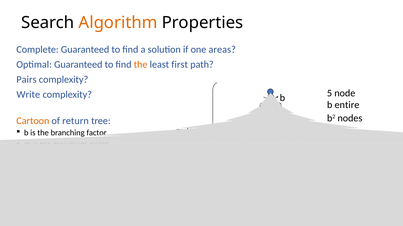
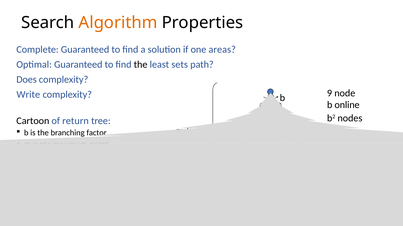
the colour: orange -> black (141, 65)
first: first -> sets (180, 65)
Pairs: Pairs -> Does (27, 80)
5: 5 -> 9 (330, 93)
b entire: entire -> online (347, 105)
Cartoon colour: orange -> black (33, 121)
